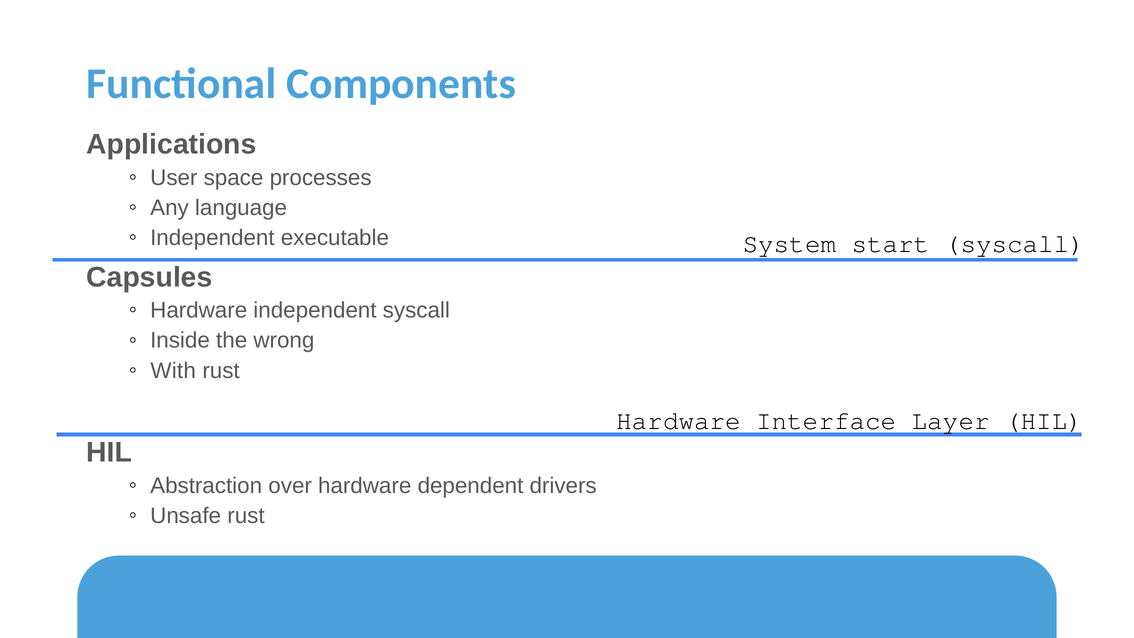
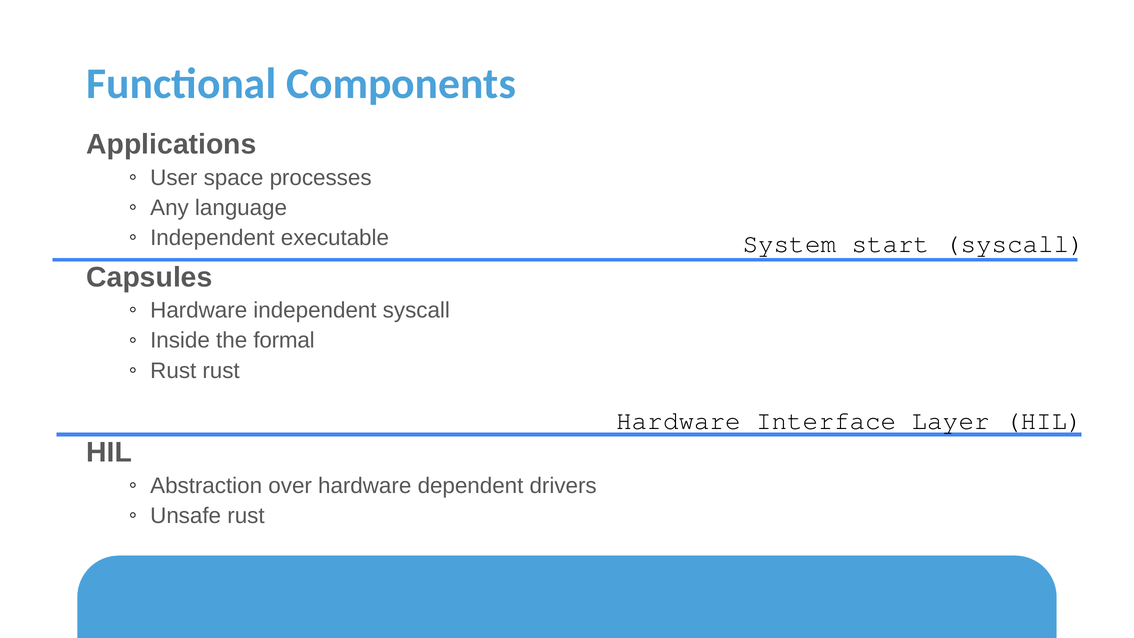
wrong: wrong -> formal (284, 340)
With: With -> Rust (173, 371)
